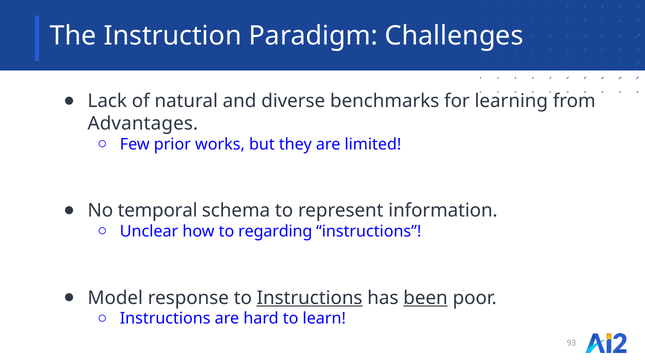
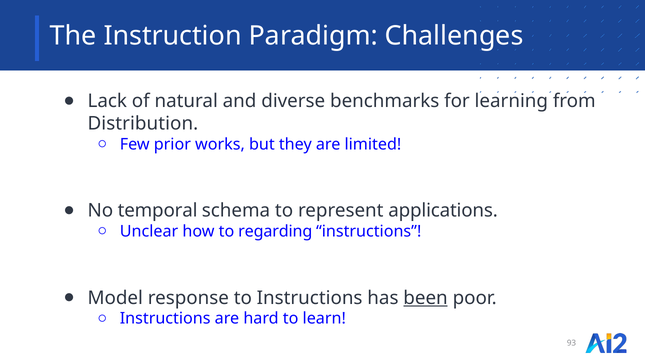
Advantages: Advantages -> Distribution (143, 123)
information: information -> applications (443, 211)
Instructions underline: present -> none (310, 298)
